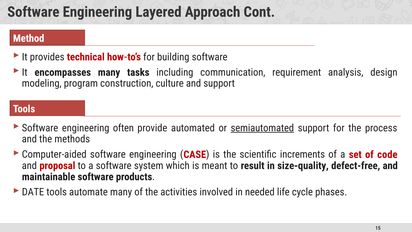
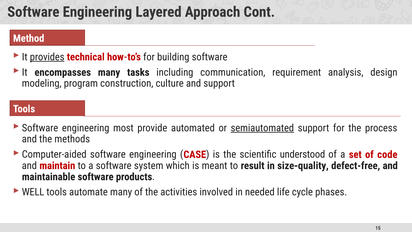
provides underline: none -> present (47, 57)
often: often -> most (123, 128)
increments: increments -> understood (302, 154)
proposal: proposal -> maintain (57, 166)
DATE: DATE -> WELL (33, 192)
